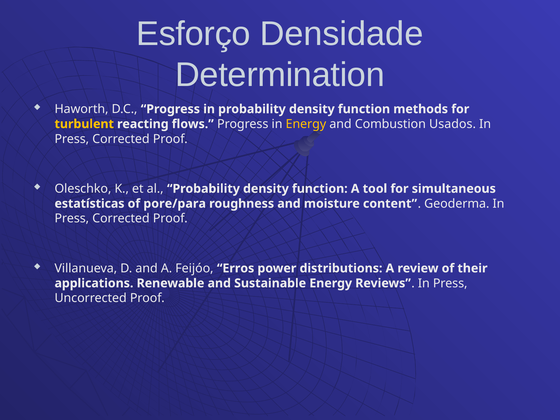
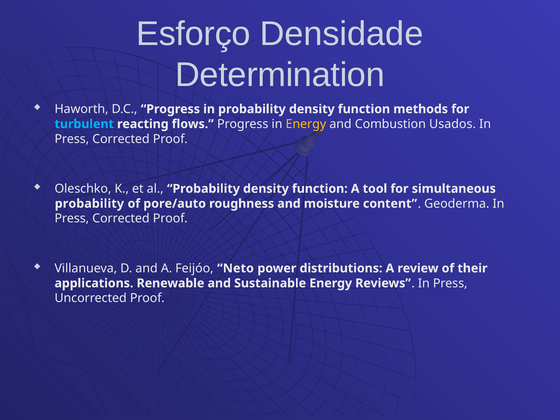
turbulent colour: yellow -> light blue (84, 124)
estatísticas: estatísticas -> probability (89, 204)
pore/para: pore/para -> pore/auto (175, 204)
Erros: Erros -> Neto (236, 268)
